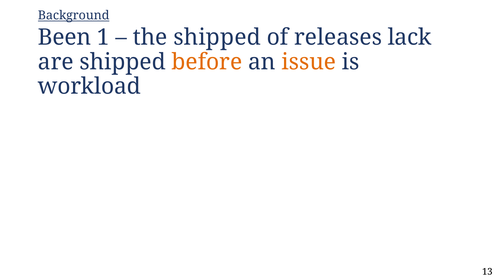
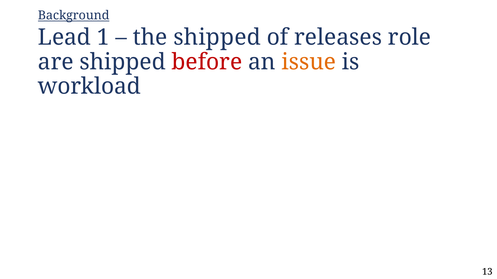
Been: Been -> Lead (64, 37)
lack: lack -> role (410, 37)
before colour: orange -> red (207, 62)
